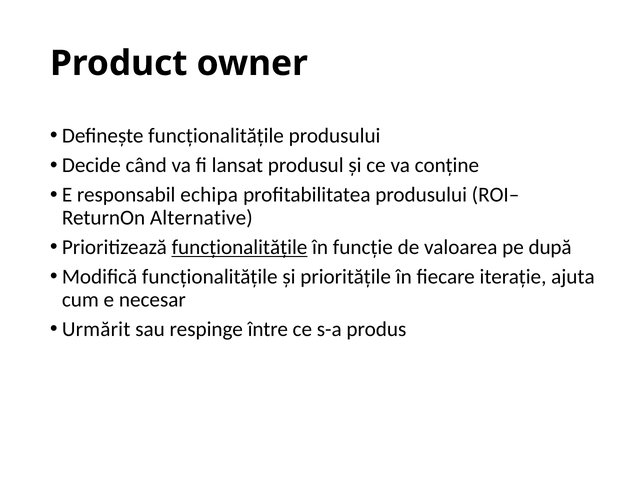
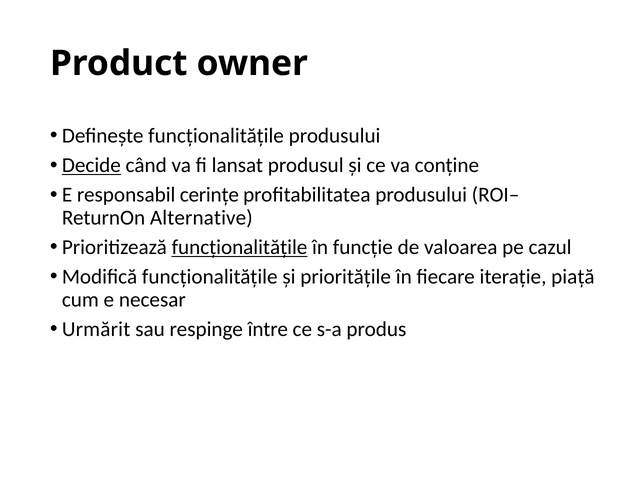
Decide underline: none -> present (91, 165)
echipa: echipa -> cerințe (209, 195)
după: după -> cazul (550, 247)
ajuta: ajuta -> piață (573, 276)
